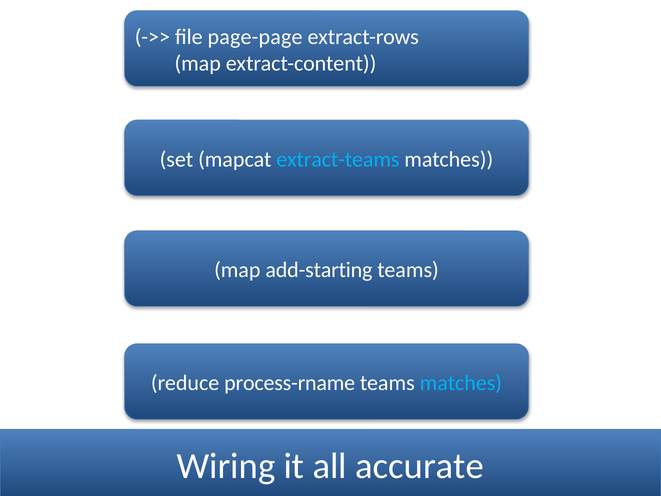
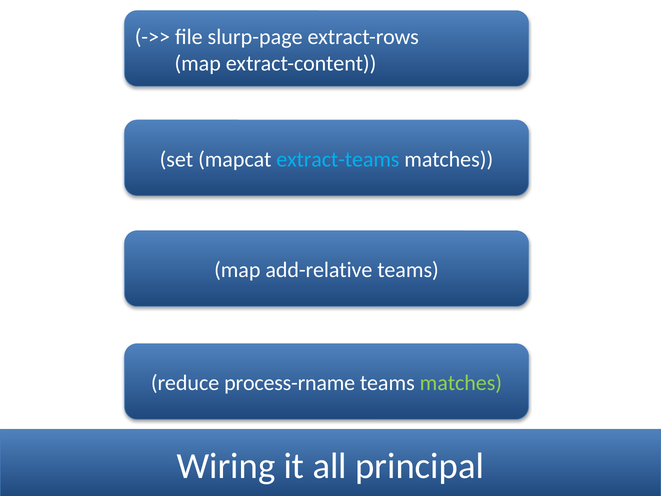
page-page: page-page -> slurp-page (255, 37)
add-starting: add-starting -> add-relative (319, 270)
matches colour: light blue -> light green (461, 383)
accurate: accurate -> principal (420, 466)
